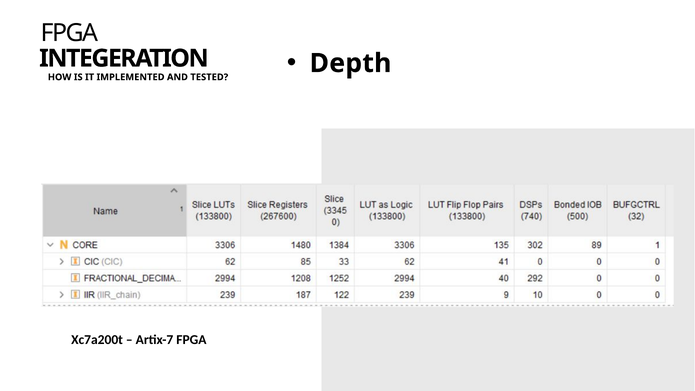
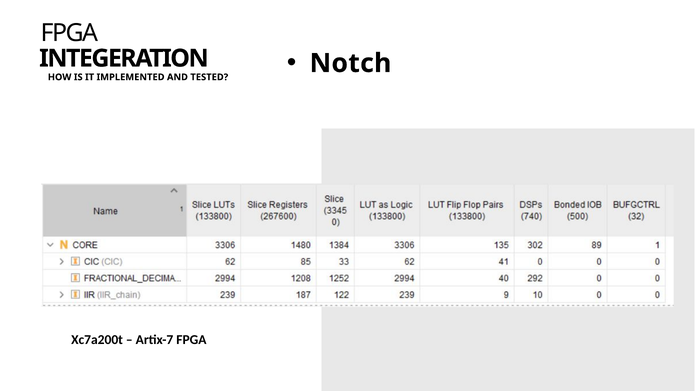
Depth: Depth -> Notch (350, 63)
